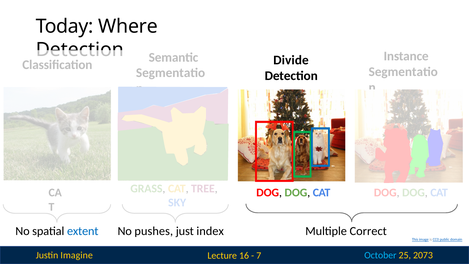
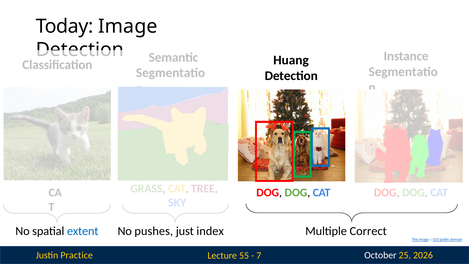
Today Where: Where -> Image (128, 26)
Divide: Divide -> Huang (291, 60)
Imagine: Imagine -> Practice (77, 255)
October colour: light blue -> white (380, 255)
2073: 2073 -> 2026 (423, 255)
16: 16 -> 55 (244, 255)
